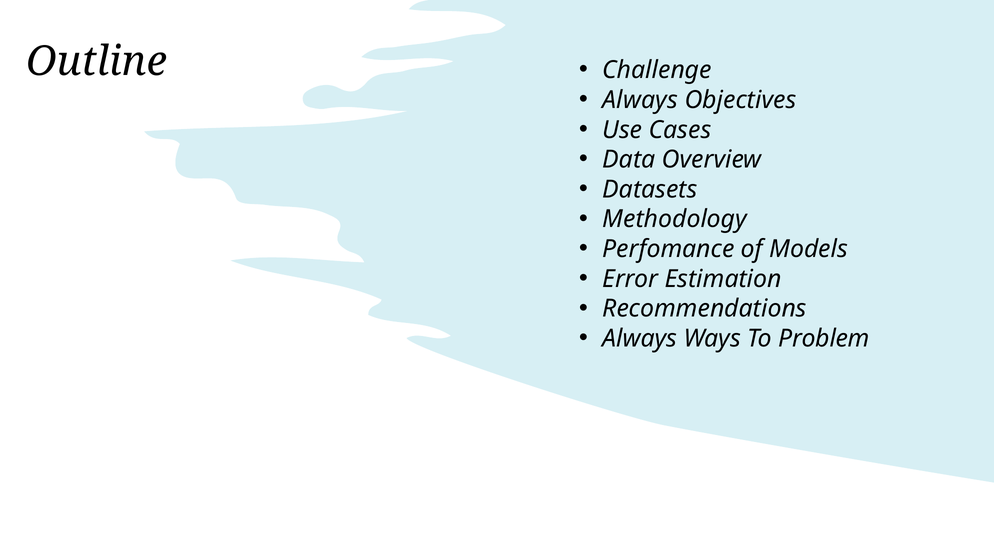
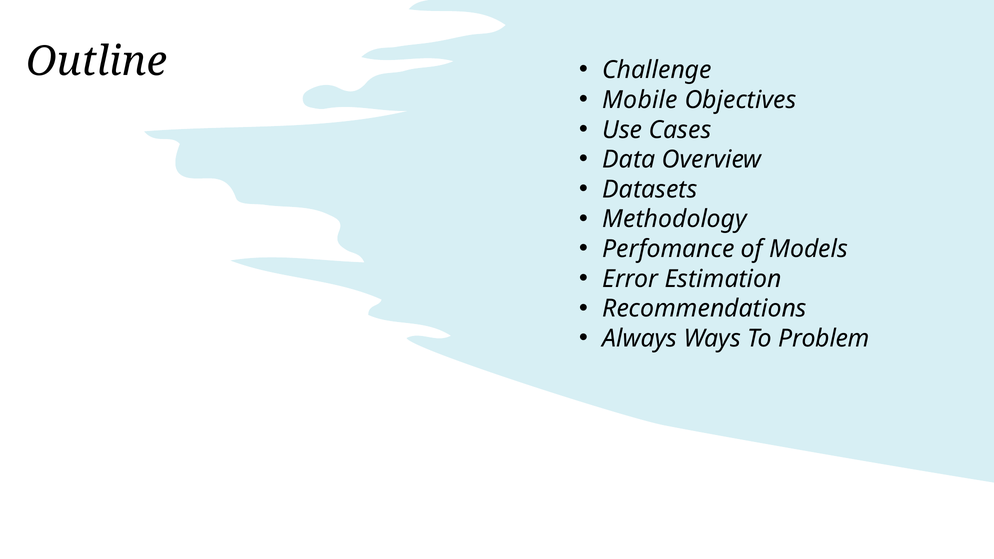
Always: Always -> Mobile (640, 100)
